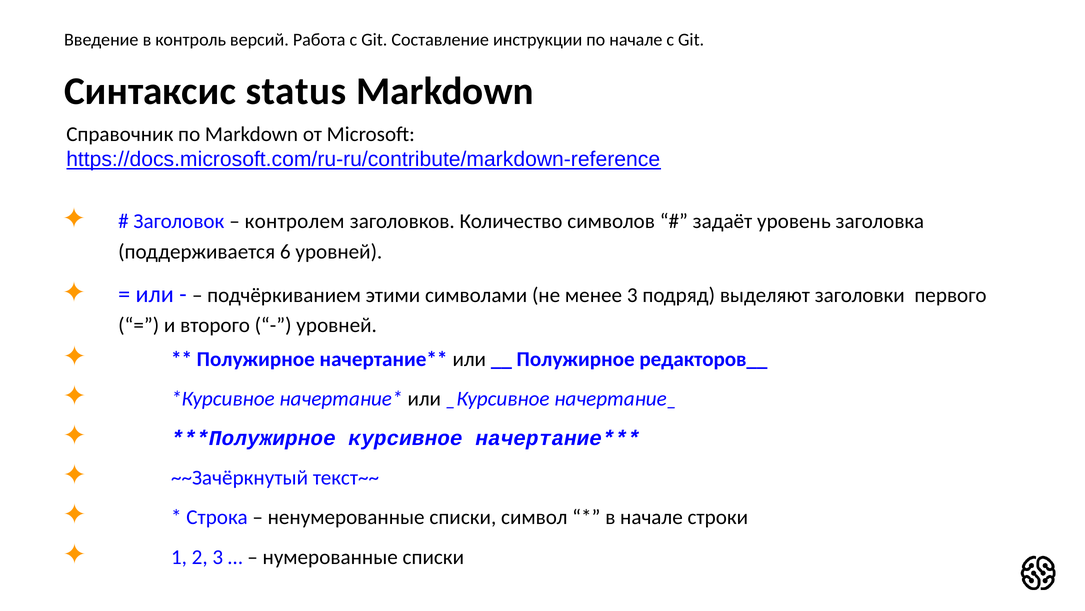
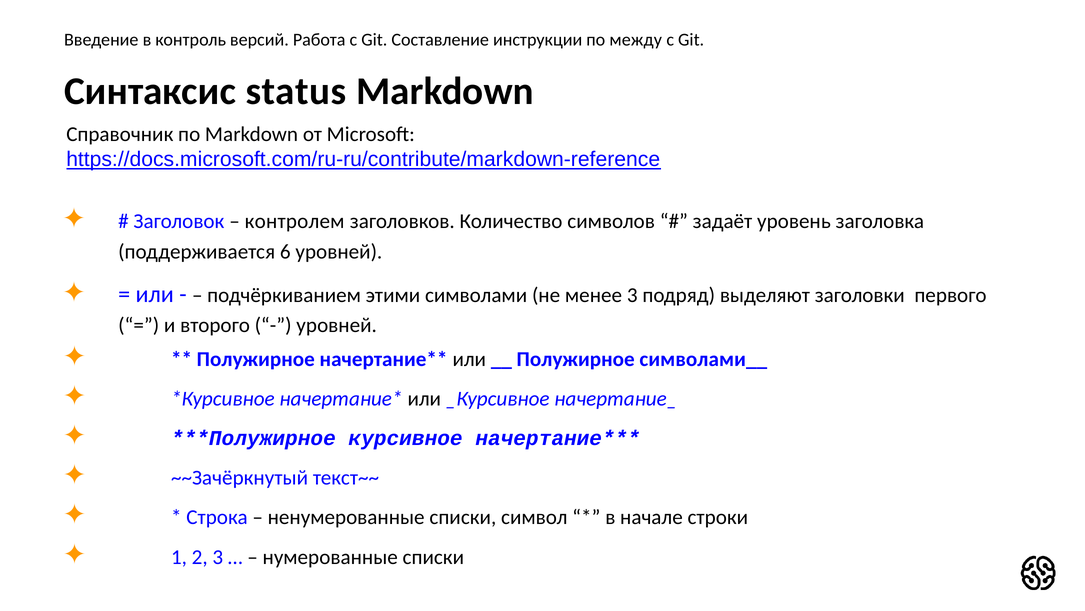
по начале: начале -> между (636, 40)
редакторов__: редакторов__ -> символами__ (703, 359)
